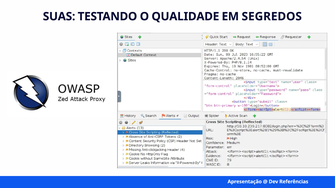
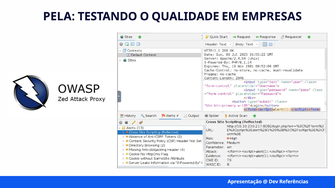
SUAS: SUAS -> PELA (59, 17)
SEGREDOS: SEGREDOS -> EMPRESAS (272, 17)
